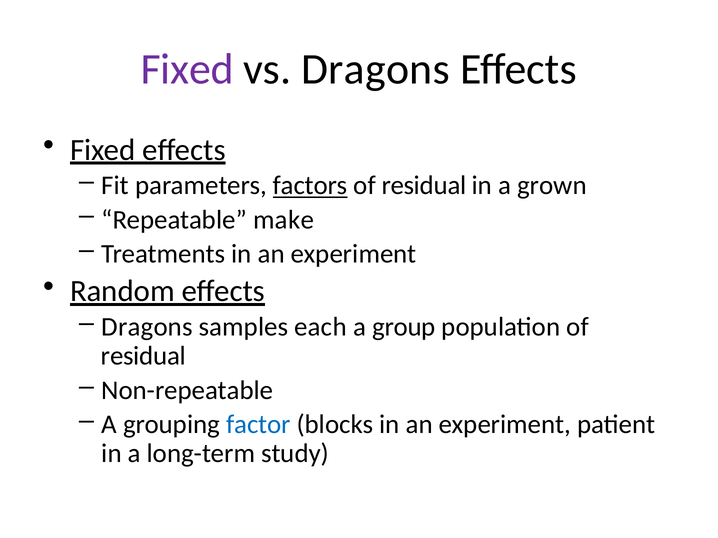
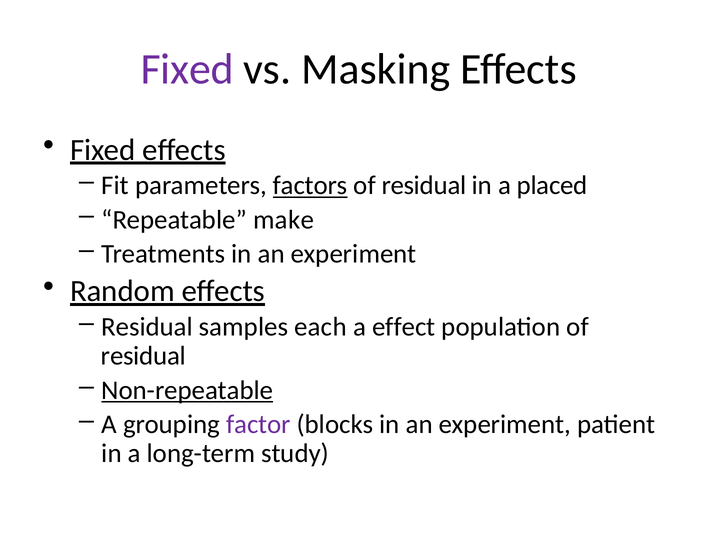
vs Dragons: Dragons -> Masking (376, 70)
grown: grown -> placed (552, 186)
Dragons: Dragons -> Residual (147, 327)
group: group -> effect (404, 327)
Non-repeatable underline: none -> present (187, 391)
factor colour: blue -> purple (258, 425)
